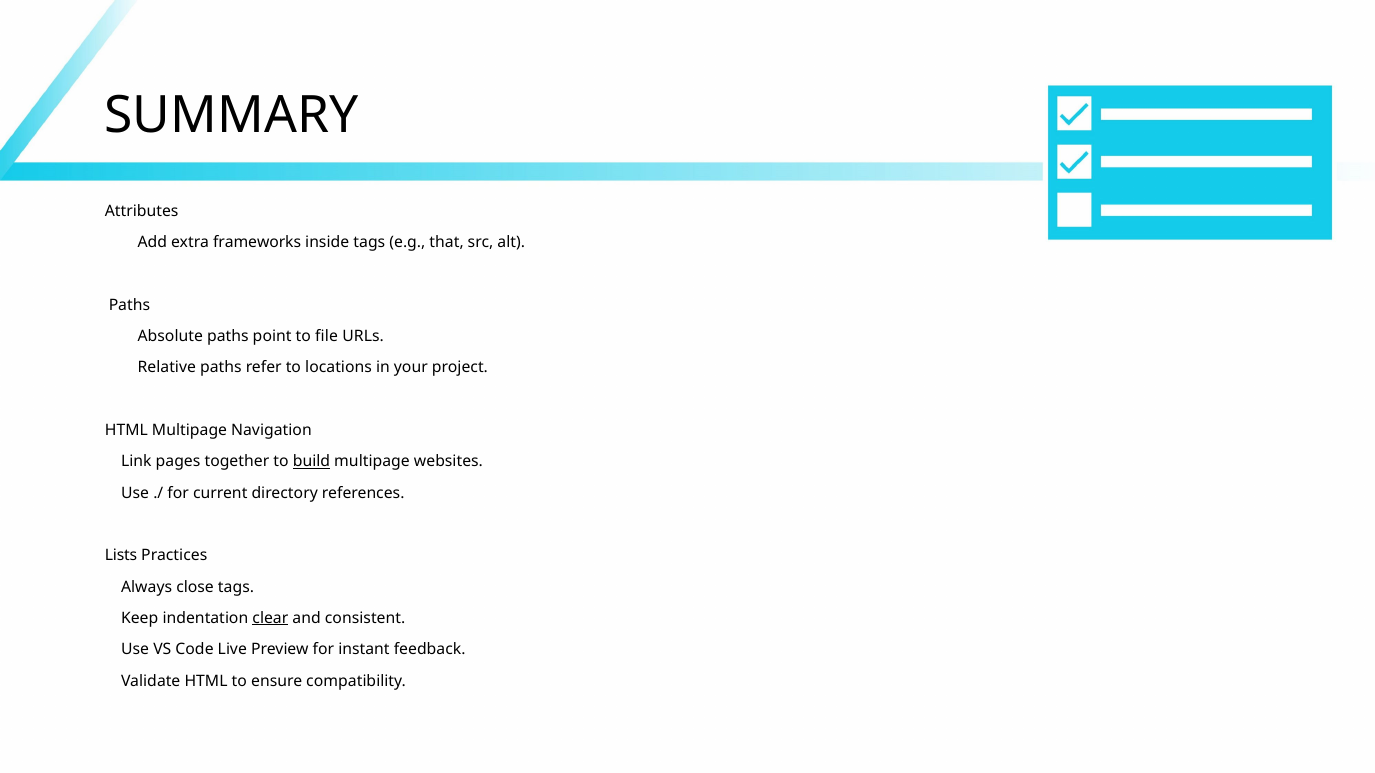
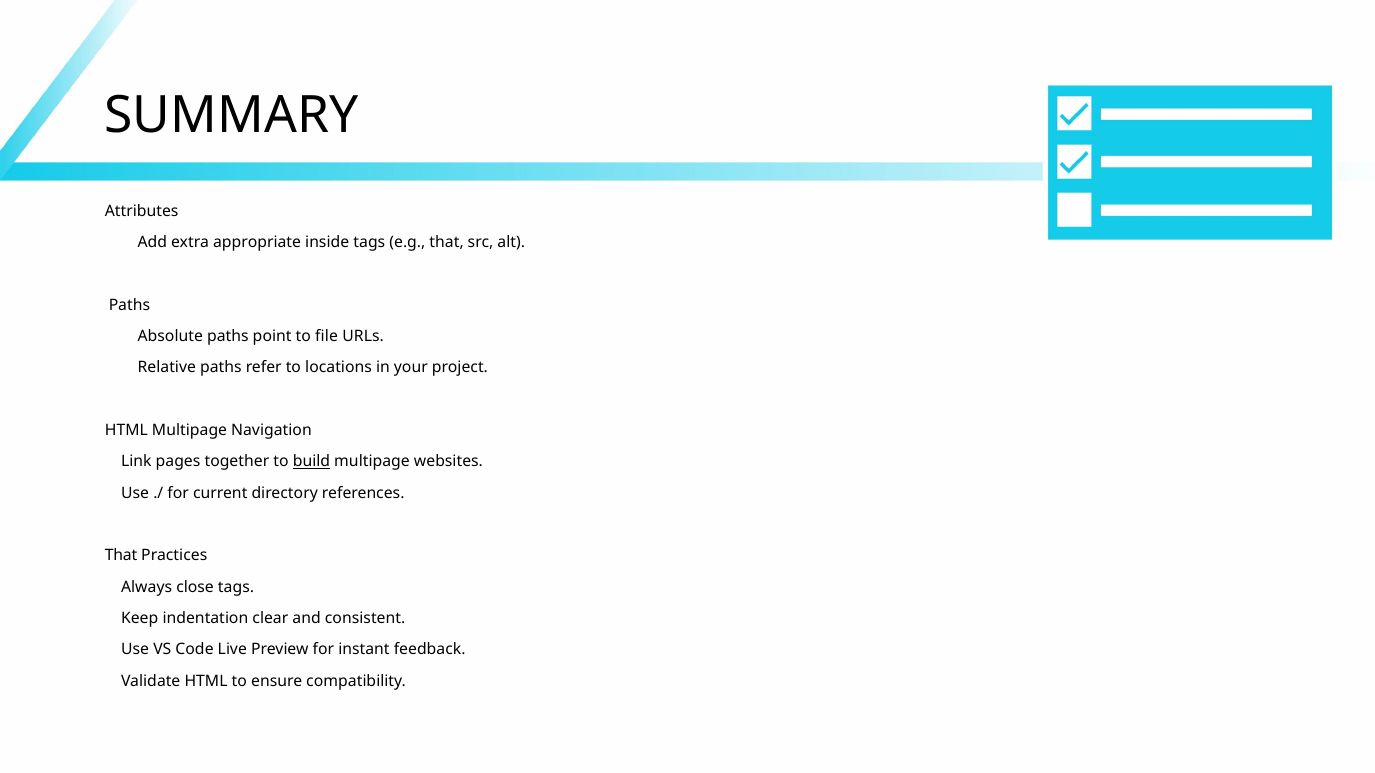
frameworks: frameworks -> appropriate (257, 242)
Lists: Lists -> That (121, 556)
clear underline: present -> none (270, 618)
